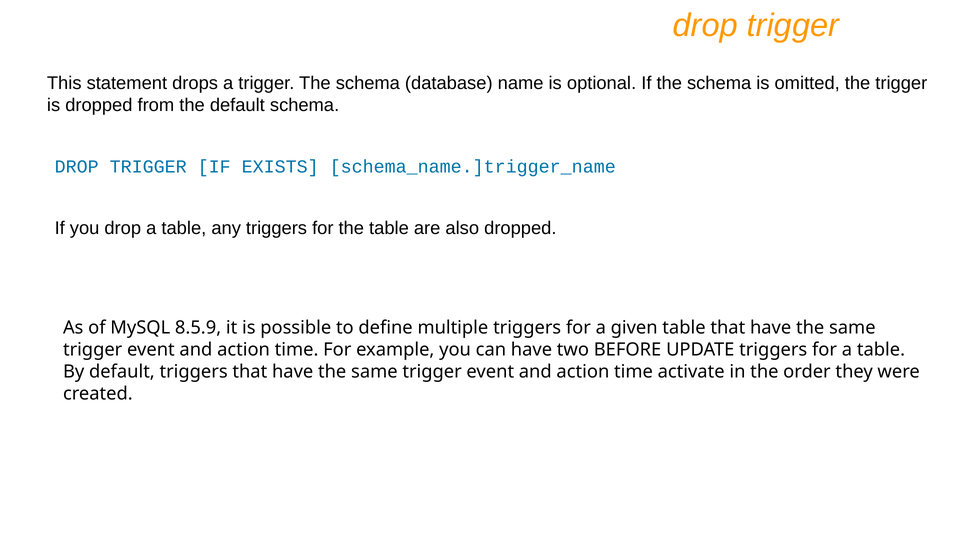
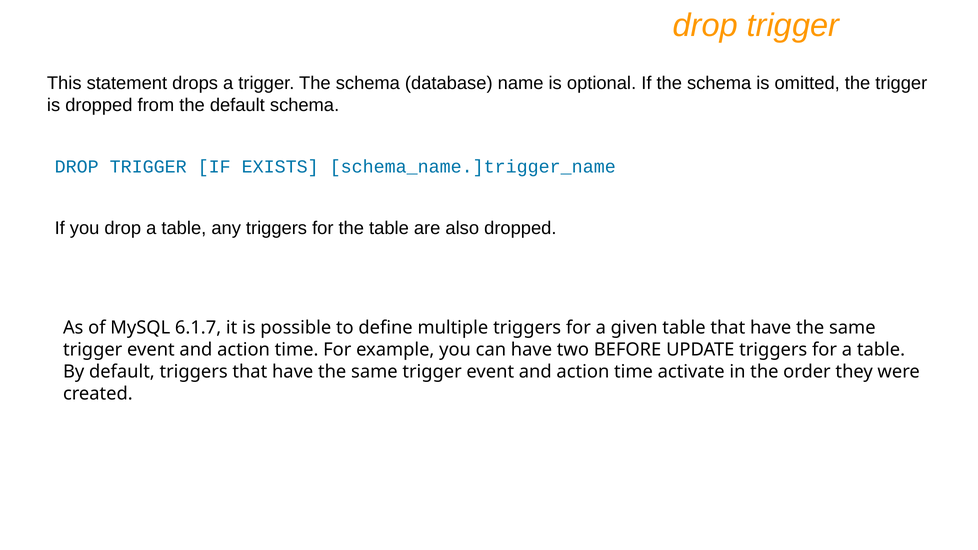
8.5.9: 8.5.9 -> 6.1.7 (198, 328)
